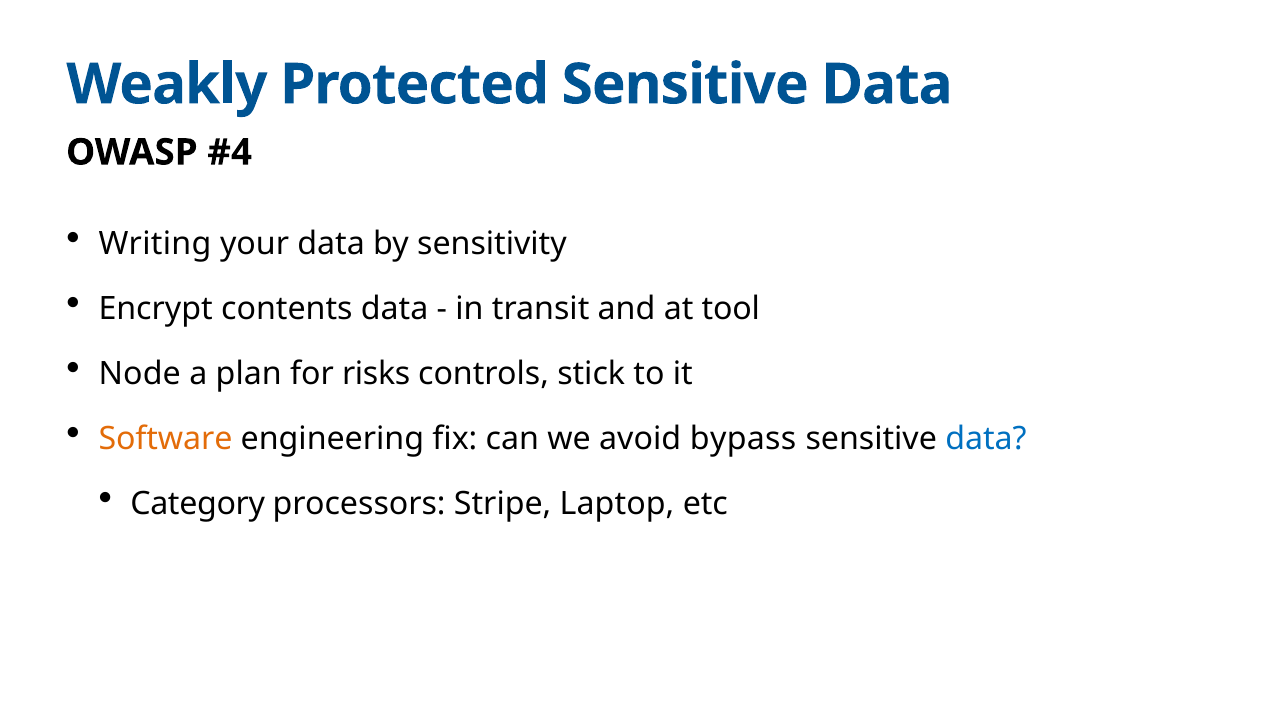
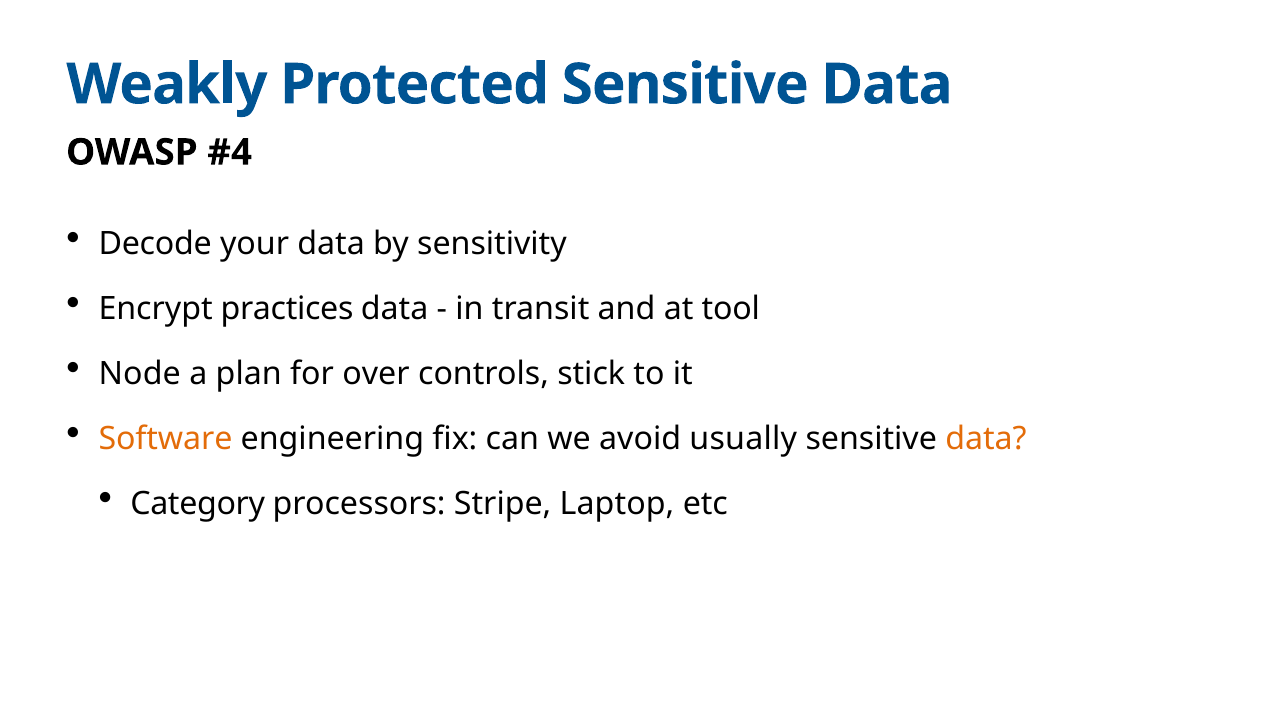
Writing: Writing -> Decode (155, 244)
contents: contents -> practices (287, 309)
risks: risks -> over (376, 374)
bypass: bypass -> usually (743, 439)
data colour: blue -> orange (986, 439)
